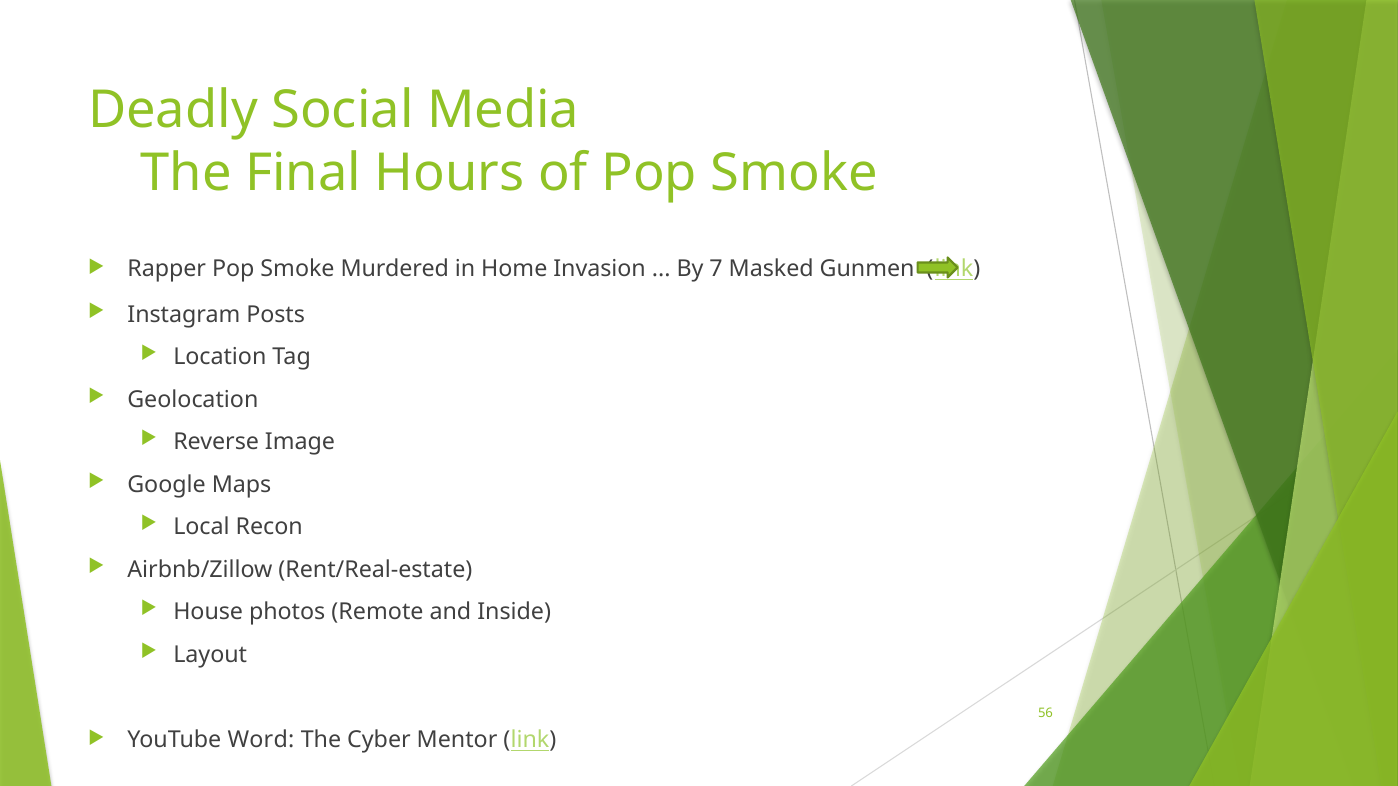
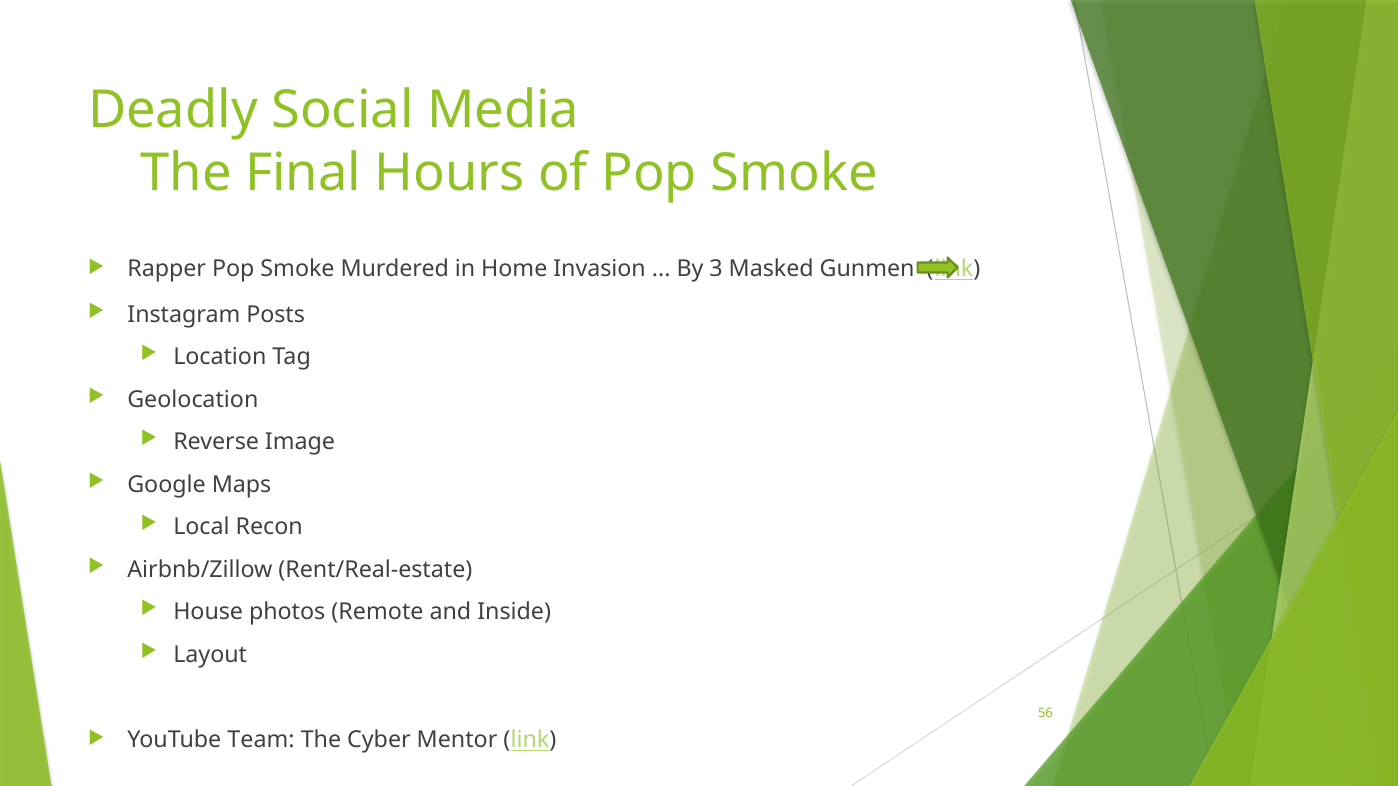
7: 7 -> 3 (716, 269)
Word: Word -> Team (261, 740)
